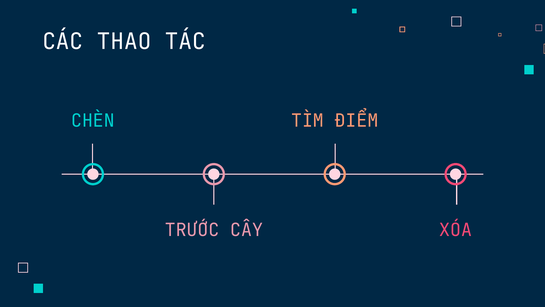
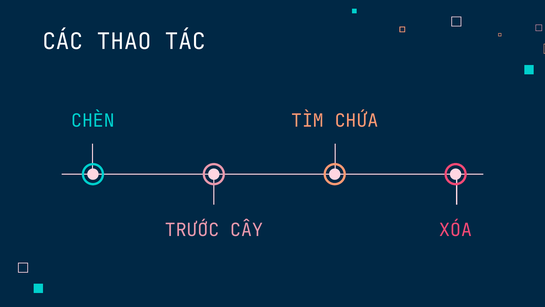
ĐIỂM: ĐIỂM -> CHỨA (357, 121)
